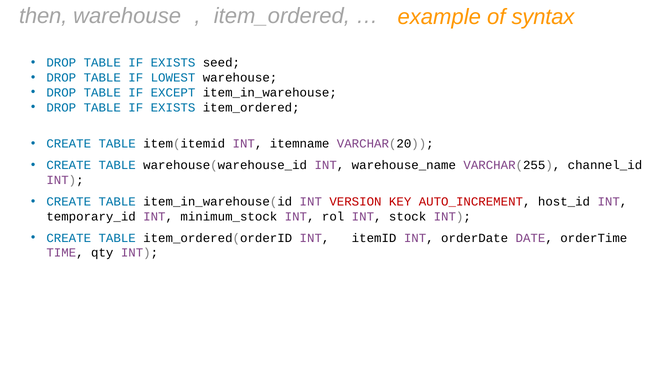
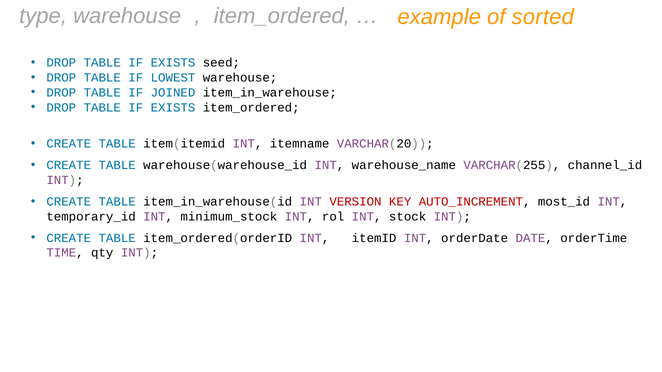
then: then -> type (43, 16)
syntax: syntax -> sorted (543, 17)
EXCEPT: EXCEPT -> JOINED (173, 93)
host_id: host_id -> most_id (564, 202)
